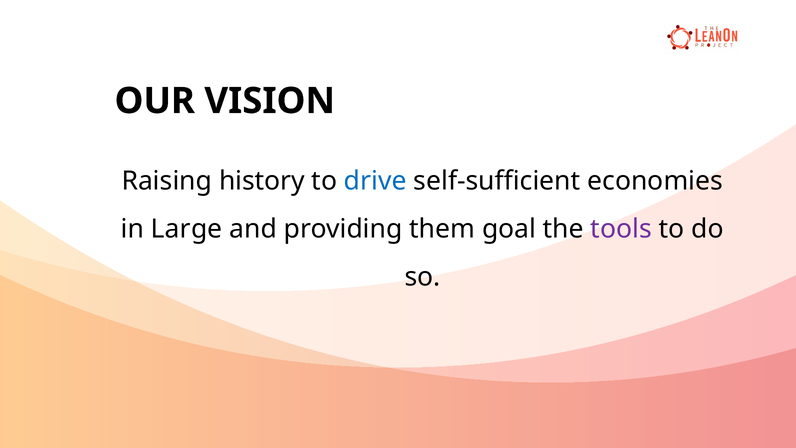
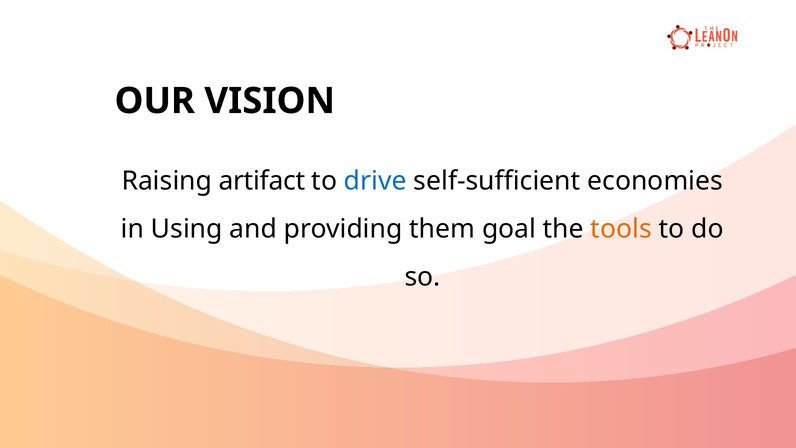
history: history -> artifact (262, 181)
Large: Large -> Using (187, 229)
tools colour: purple -> orange (621, 229)
